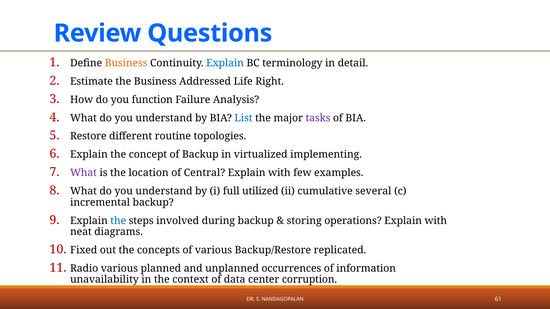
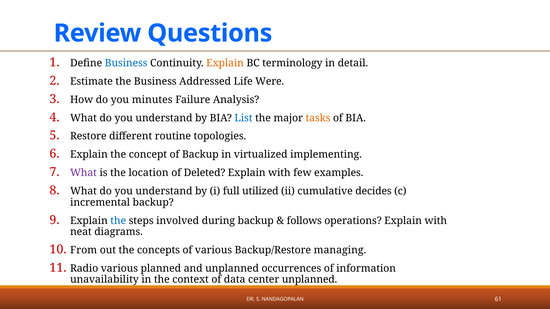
Business colour: orange -> blue (126, 63)
Explain colour: blue -> orange (225, 63)
Right: Right -> Were (270, 81)
function: function -> minutes (152, 100)
tasks colour: purple -> orange (318, 118)
Central: Central -> Deleted (205, 173)
several: several -> decides (374, 191)
storing: storing -> follows (304, 221)
Fixed: Fixed -> From (84, 250)
replicated: replicated -> managing (340, 250)
center corruption: corruption -> unplanned (310, 280)
